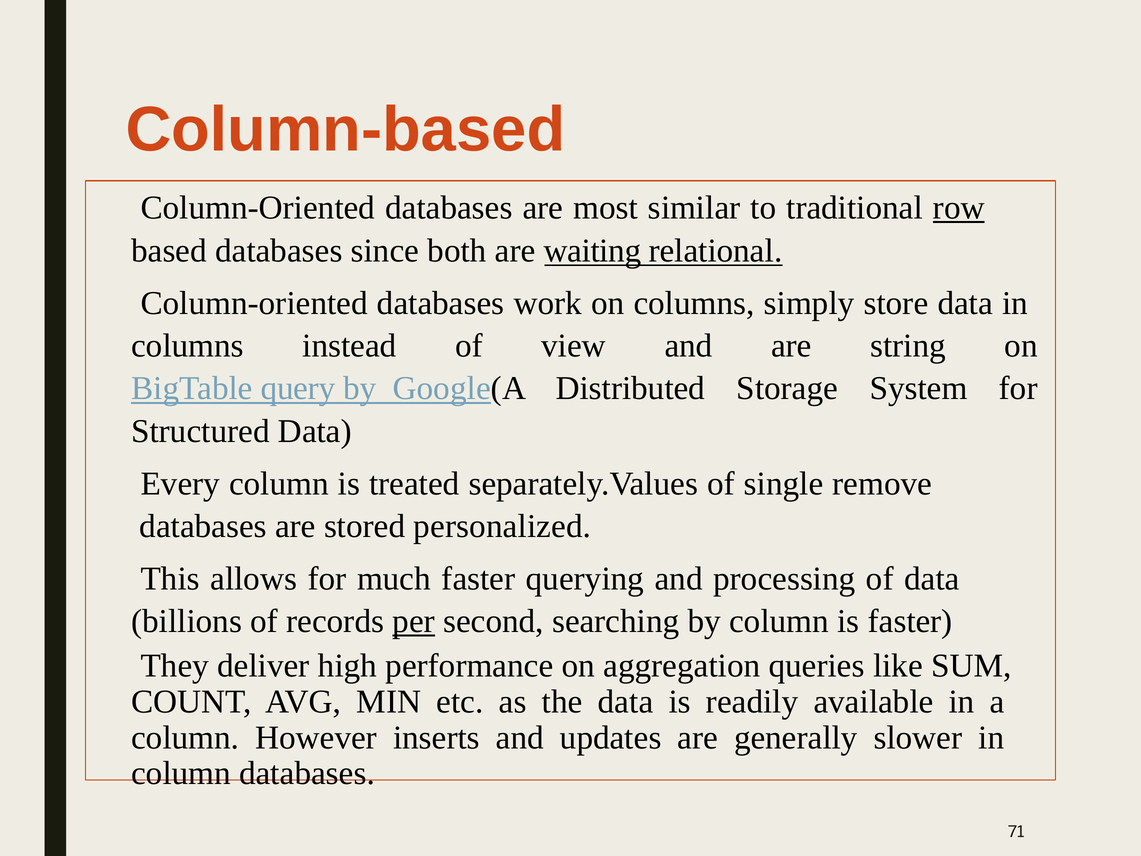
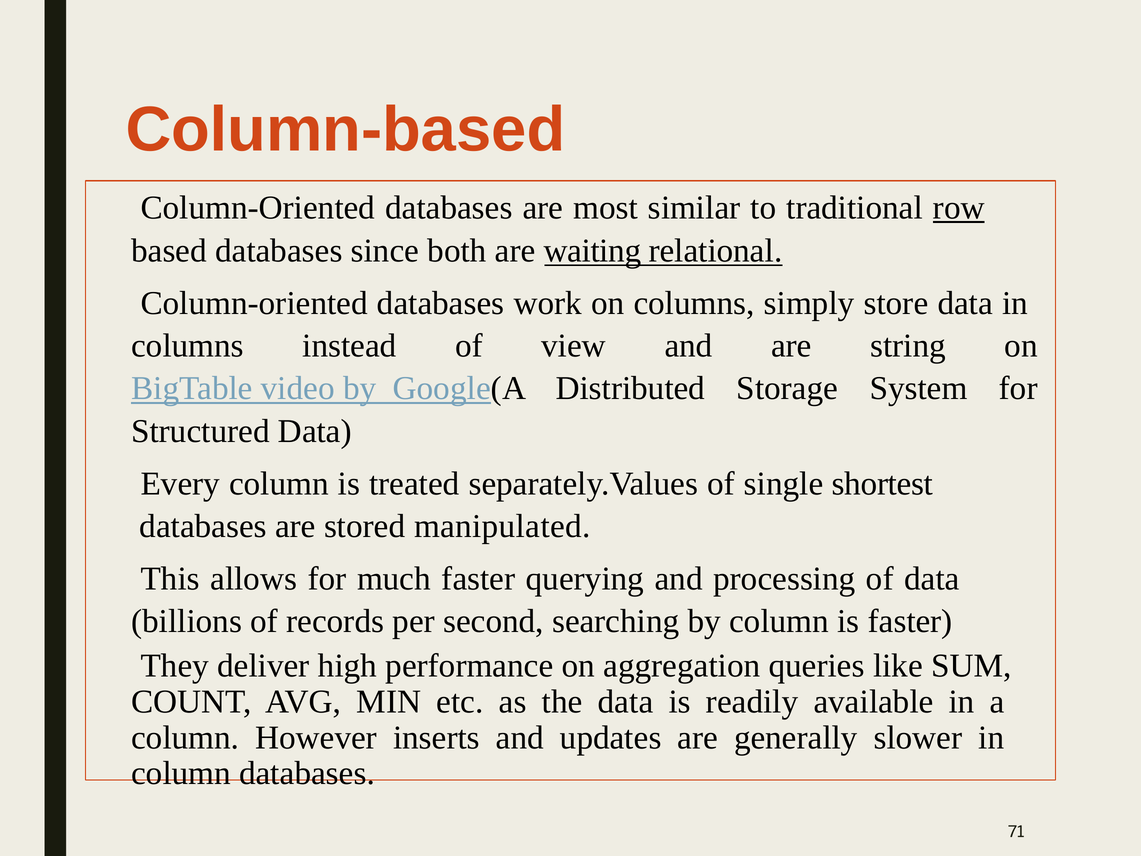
query: query -> video (298, 388)
remove: remove -> shortest (882, 483)
personalized: personalized -> manipulated (502, 526)
per underline: present -> none (414, 621)
